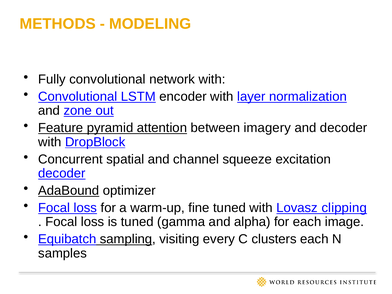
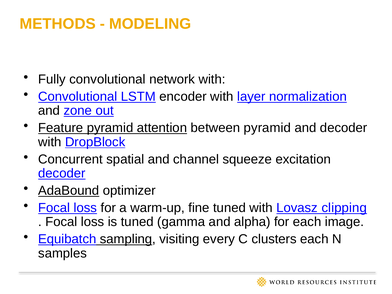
between imagery: imagery -> pyramid (267, 128)
